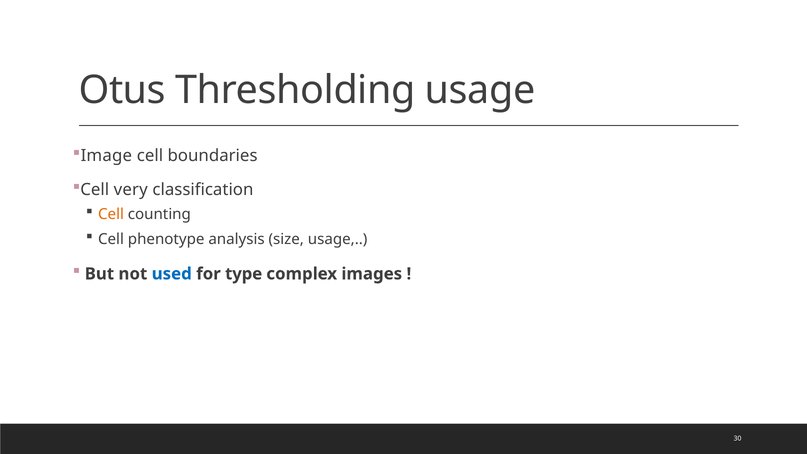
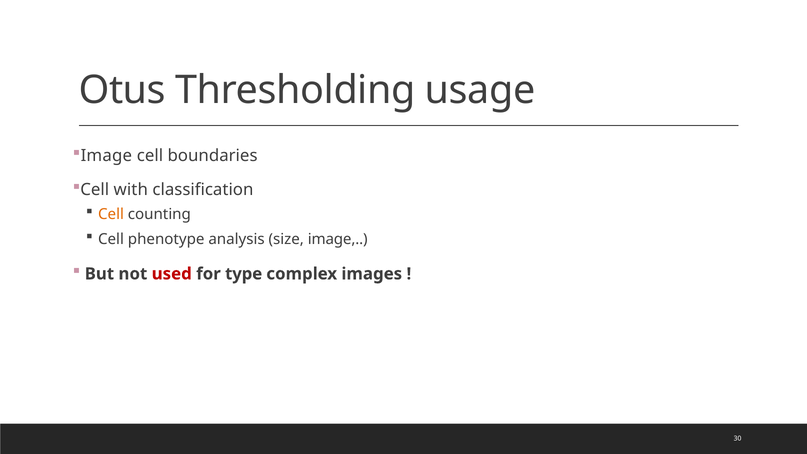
very: very -> with (131, 190)
size usage: usage -> image (338, 239)
used colour: blue -> red (172, 274)
